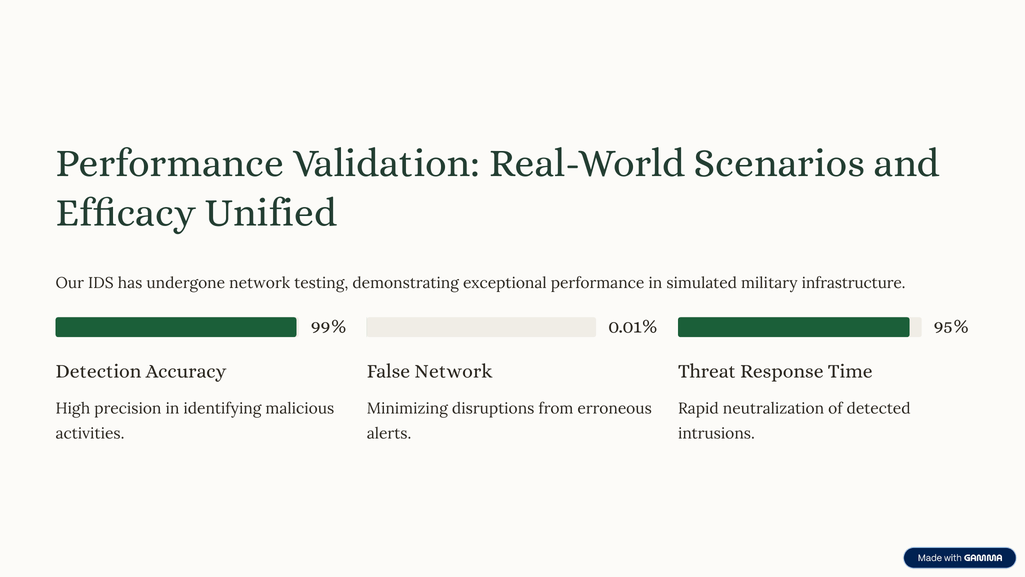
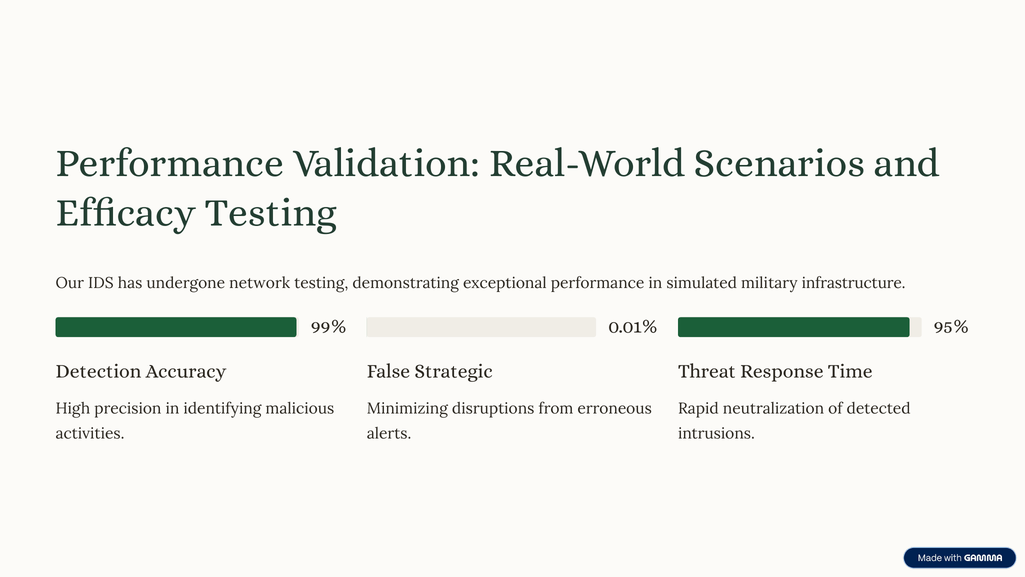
Efficacy Unified: Unified -> Testing (271, 212)
False Network: Network -> Strategic (454, 371)
